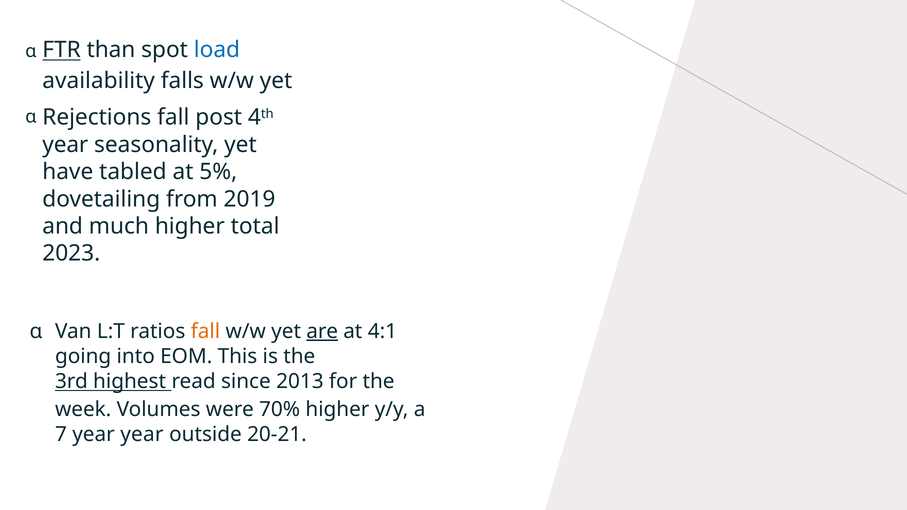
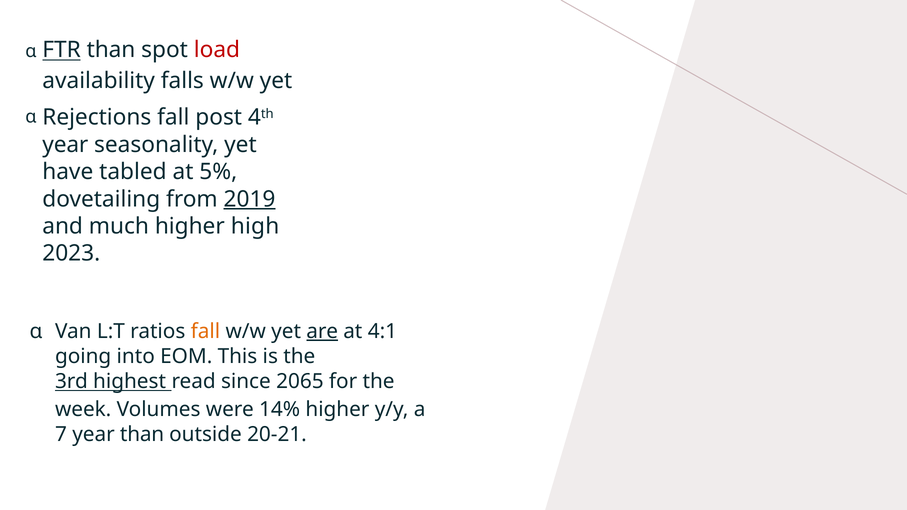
load colour: blue -> red (217, 50)
2019 underline: none -> present (250, 199)
total: total -> high (255, 226)
2013: 2013 -> 2065 (300, 381)
70%: 70% -> 14% (280, 410)
year year: year -> than (142, 435)
